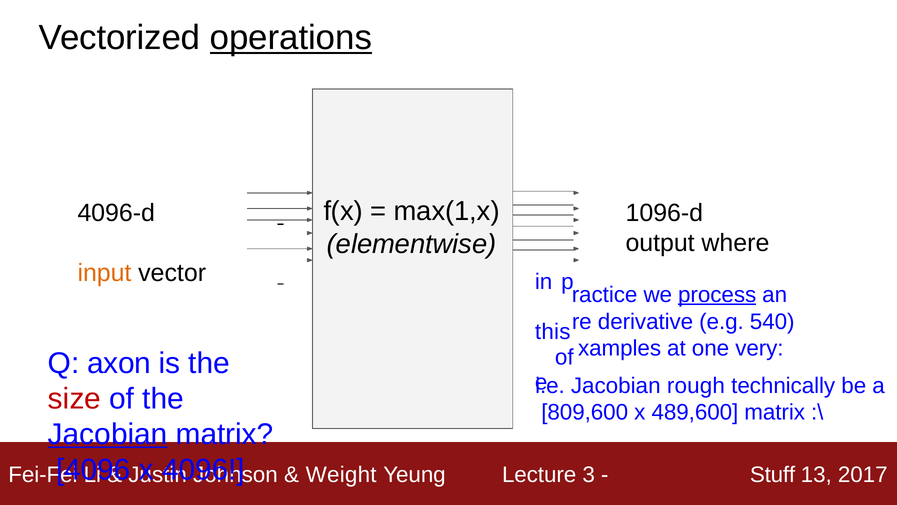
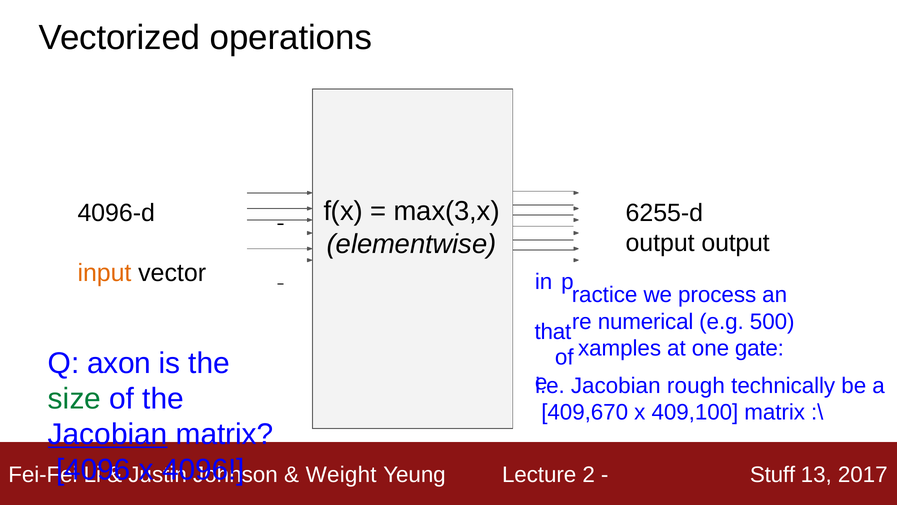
operations underline: present -> none (291, 38)
max(1,x: max(1,x -> max(3,x (447, 211)
1096-d: 1096-d -> 6255-d (664, 213)
output where: where -> output (736, 243)
process underline: present -> none (717, 294)
derivative: derivative -> numerical (646, 321)
540: 540 -> 500 (772, 321)
this: this -> that (553, 332)
very: very -> gate (759, 348)
size colour: red -> green (75, 399)
809,600: 809,600 -> 409,670 (585, 412)
489,600: 489,600 -> 409,100 (695, 412)
3: 3 -> 2 (589, 475)
